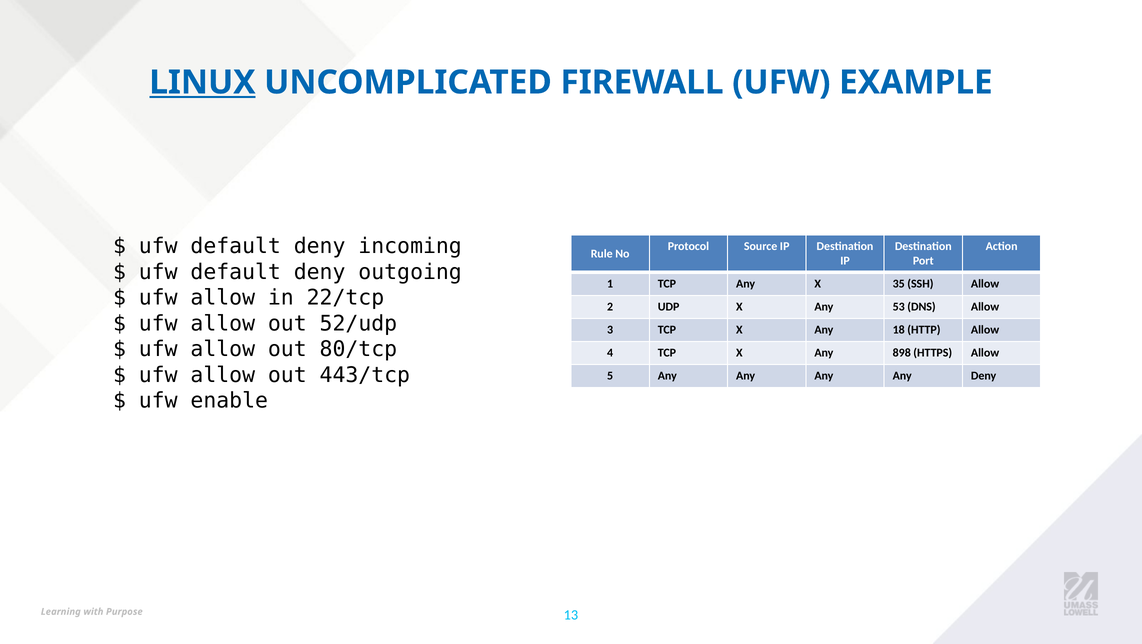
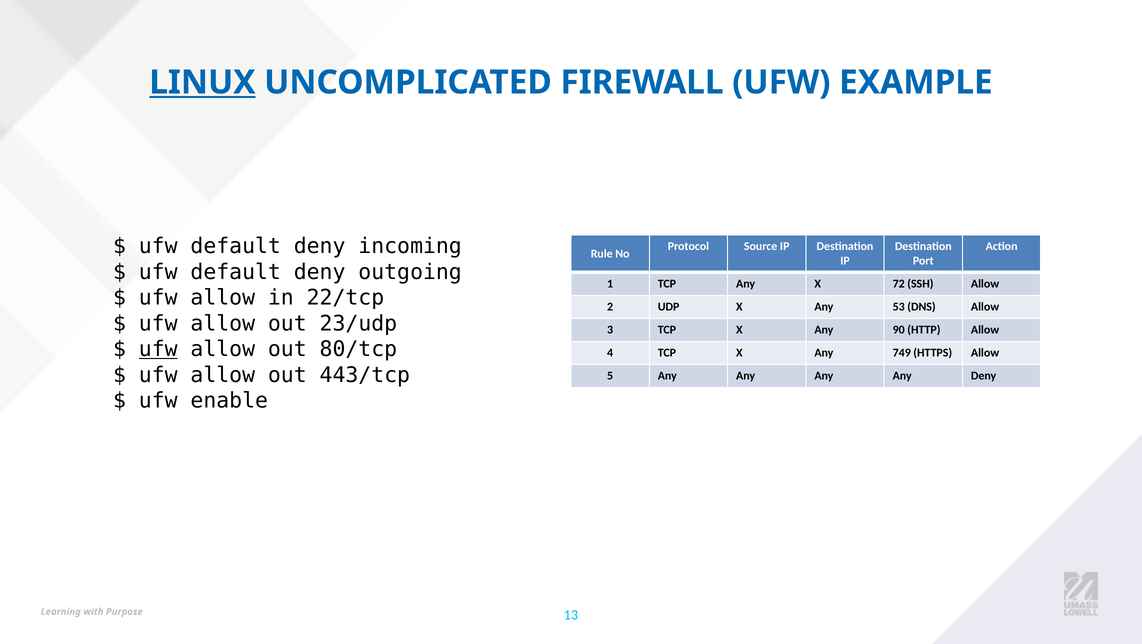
35: 35 -> 72 (899, 284)
52/udp: 52/udp -> 23/udp (358, 323)
18: 18 -> 90 (899, 330)
ufw underline: none -> present (158, 349)
898: 898 -> 749 (902, 353)
